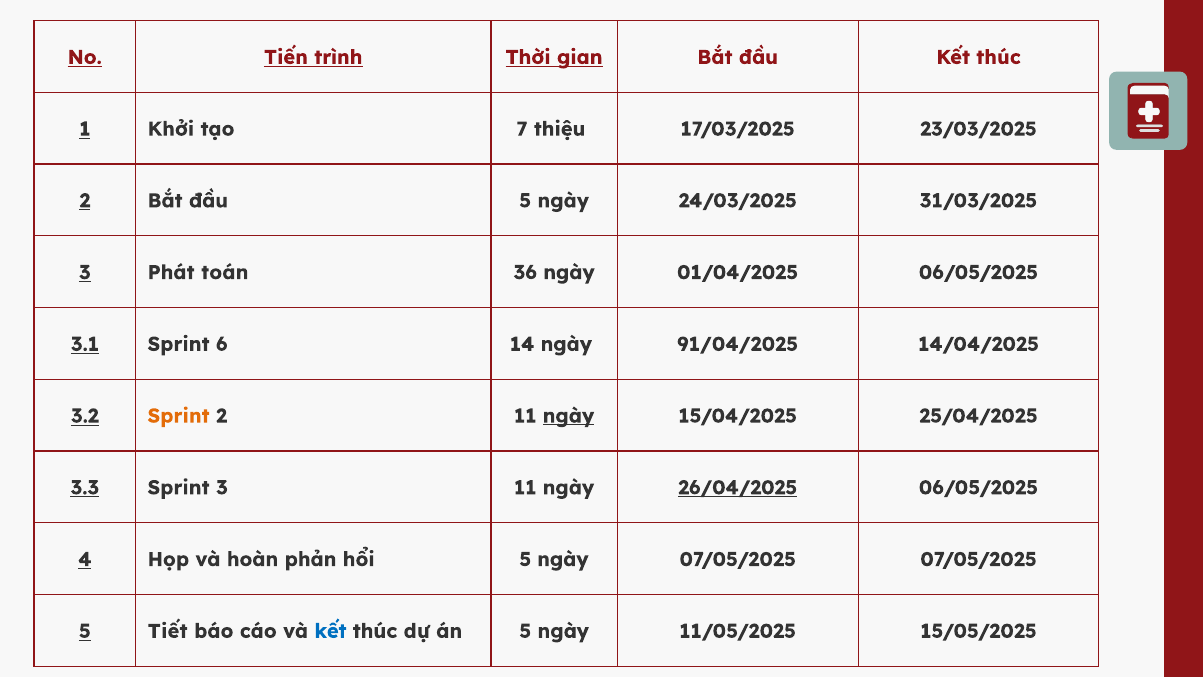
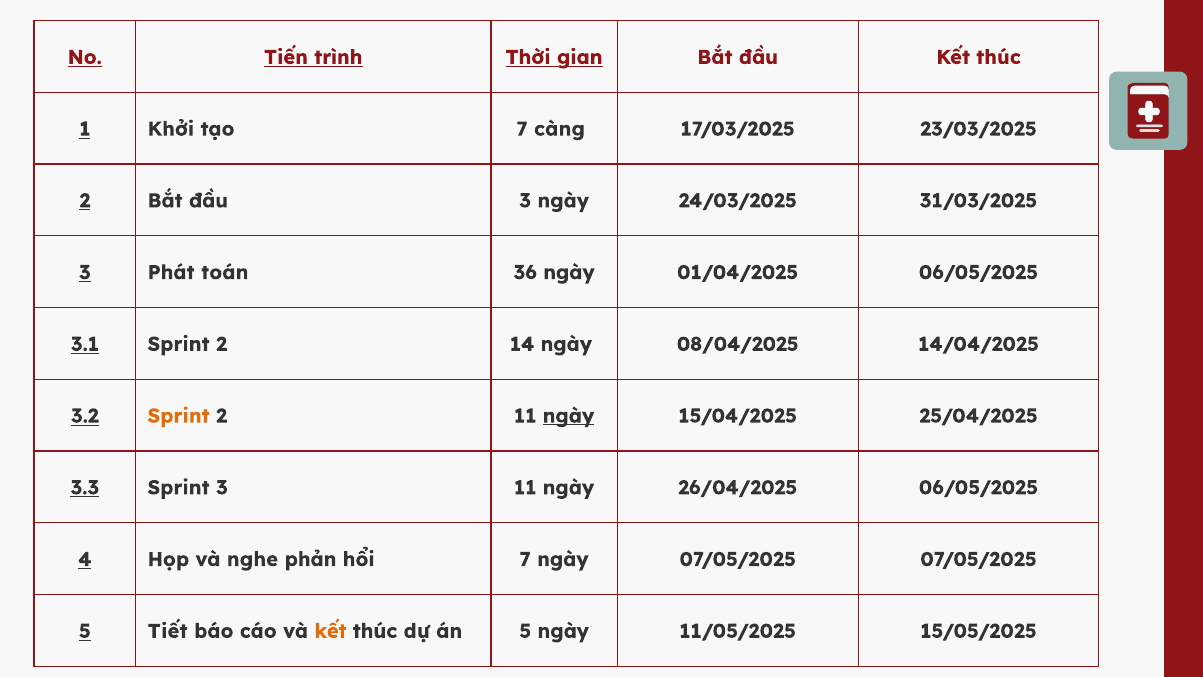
thiệu: thiệu -> càng (560, 129)
đầu 5: 5 -> 3 (525, 201)
3.1 Sprint 6: 6 -> 2 (222, 344)
91/04/2025: 91/04/2025 -> 08/04/2025 (738, 344)
26/04/2025 underline: present -> none (738, 488)
hoàn: hoàn -> nghe (252, 559)
hổi 5: 5 -> 7 (525, 559)
kết colour: blue -> orange (330, 631)
